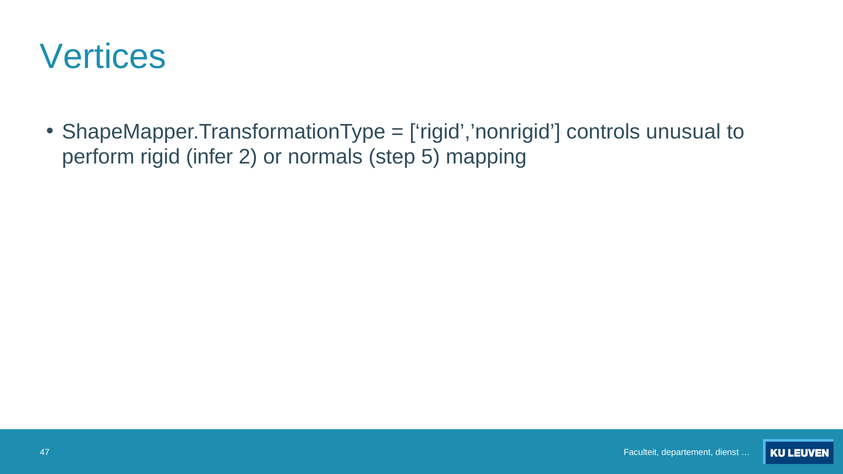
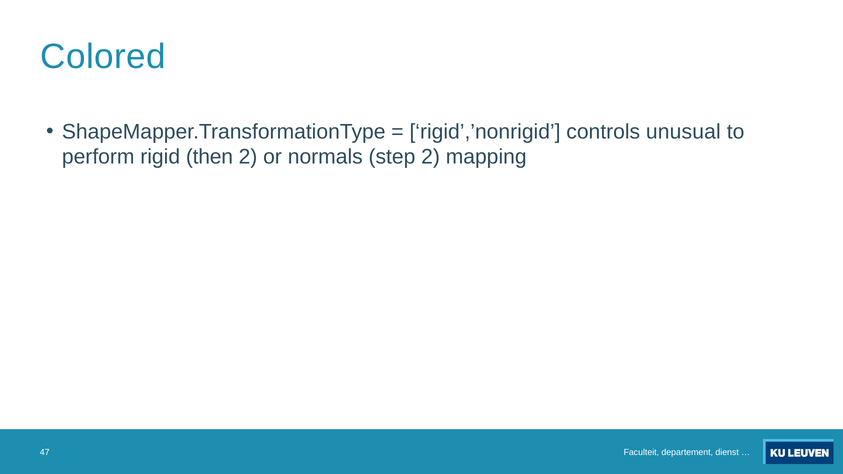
Vertices: Vertices -> Colored (103, 57)
infer: infer -> then (209, 157)
step 5: 5 -> 2 (431, 157)
